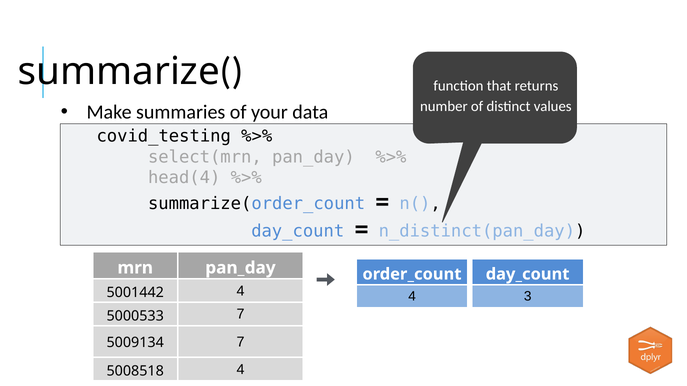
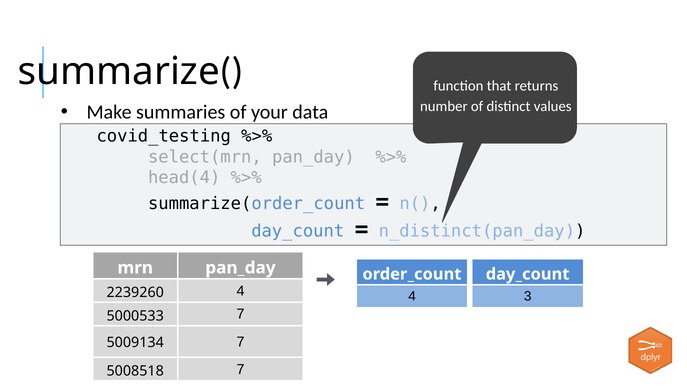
5001442: 5001442 -> 2239260 (135, 293)
5008518 4: 4 -> 7 (241, 370)
